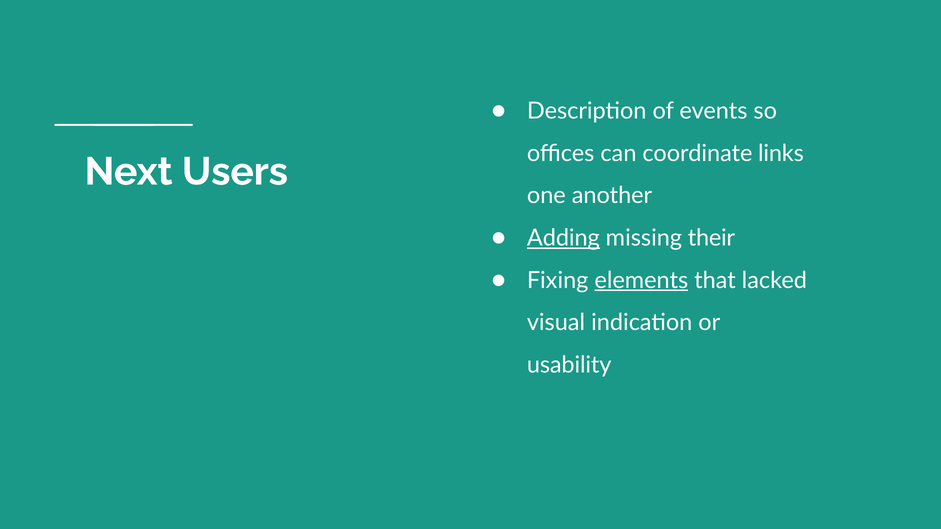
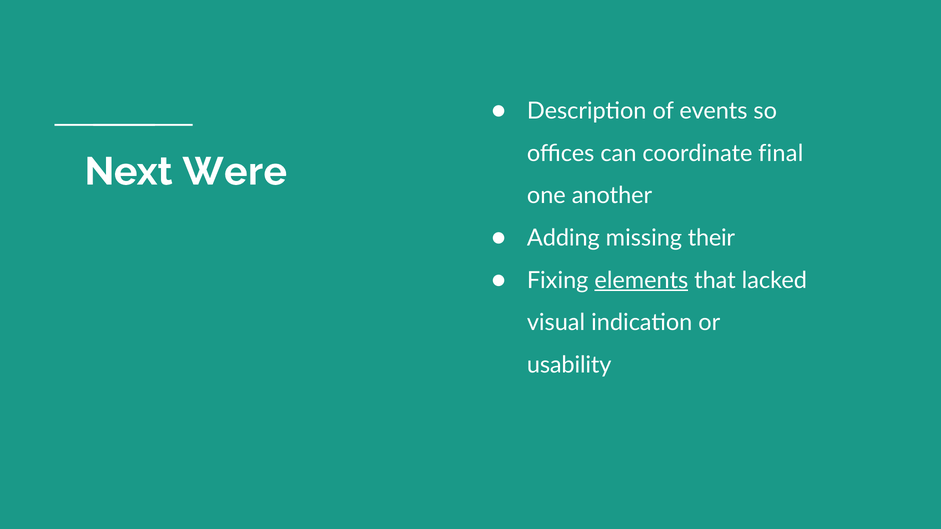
links: links -> final (781, 153)
Users: Users -> Were (235, 172)
Adding underline: present -> none (563, 238)
